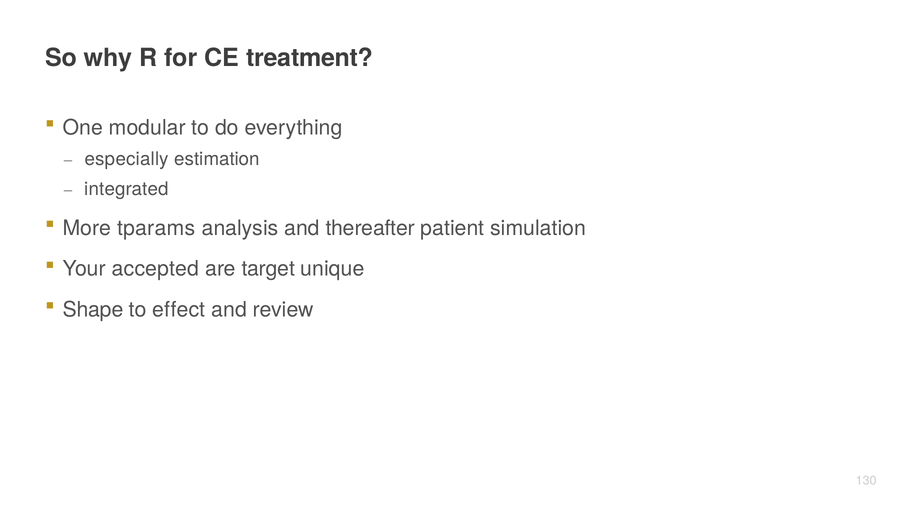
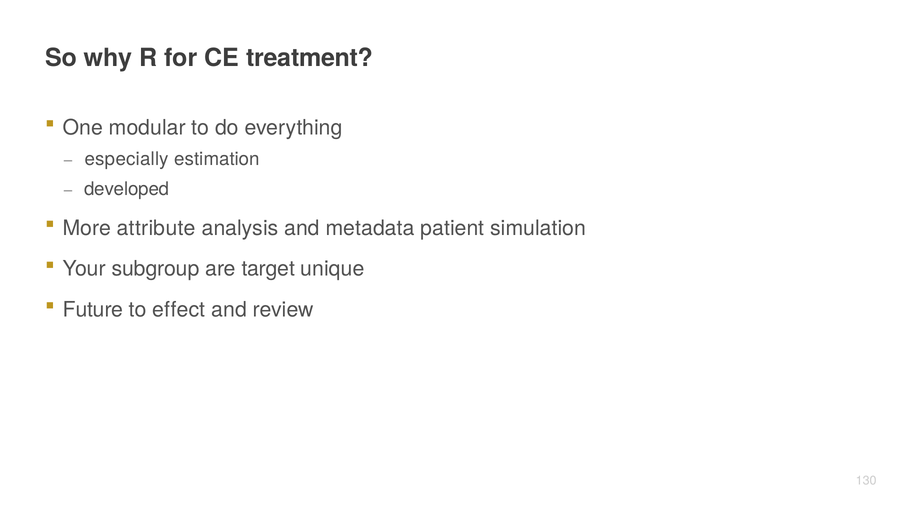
integrated: integrated -> developed (127, 189)
tparams: tparams -> attribute (156, 228)
thereafter: thereafter -> metadata (370, 228)
accepted: accepted -> subgroup (156, 269)
Shape: Shape -> Future (93, 309)
